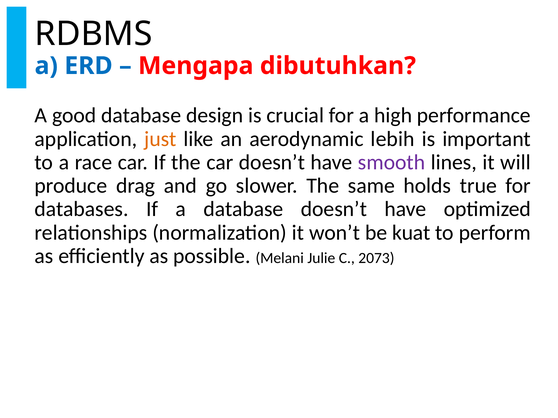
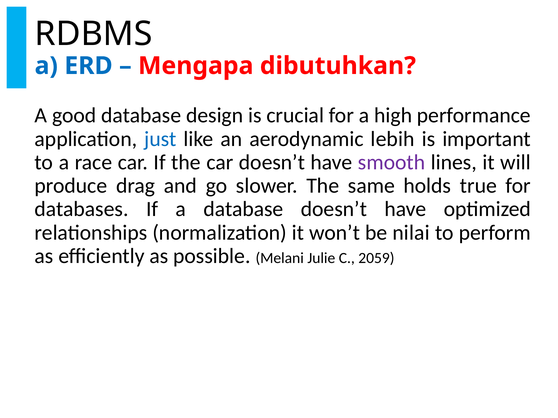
just colour: orange -> blue (160, 139)
kuat: kuat -> nilai (411, 233)
2073: 2073 -> 2059 (376, 258)
